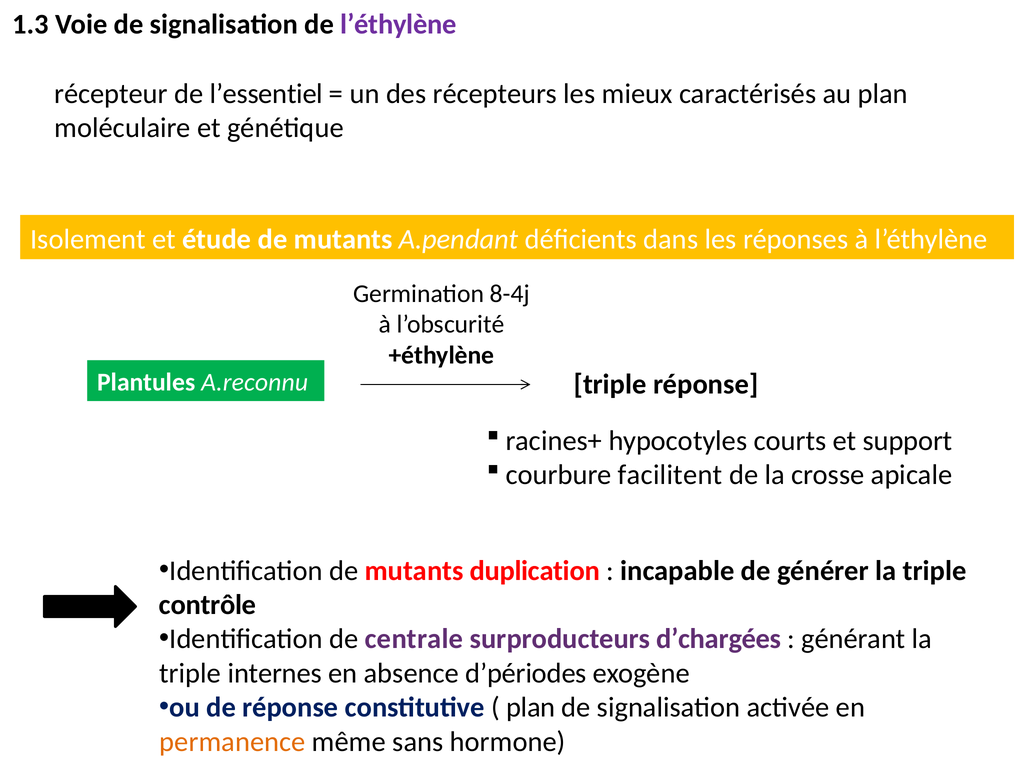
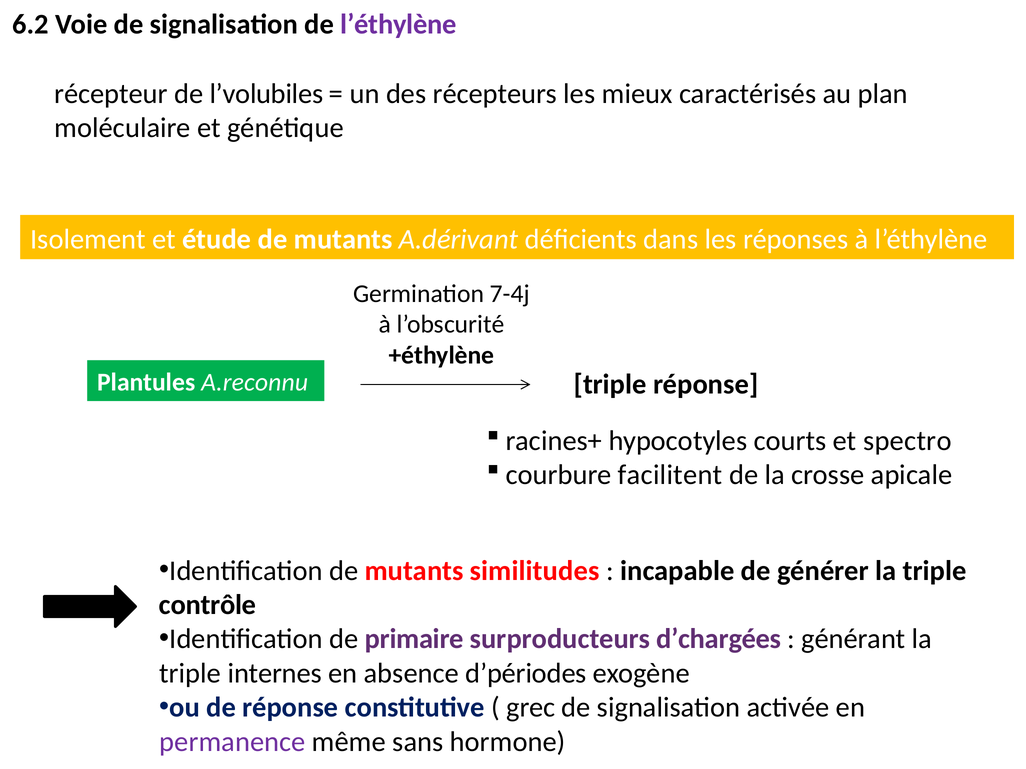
1.3: 1.3 -> 6.2 (30, 24)
l’essentiel: l’essentiel -> l’volubiles (266, 94)
A.pendant: A.pendant -> A.dérivant (459, 239)
8-4j: 8-4j -> 7-4j (510, 294)
support: support -> spectro (907, 441)
duplication: duplication -> similitudes (535, 571)
centrale: centrale -> primaire (414, 639)
plan: plan -> grec (531, 708)
permanence colour: orange -> purple (232, 742)
